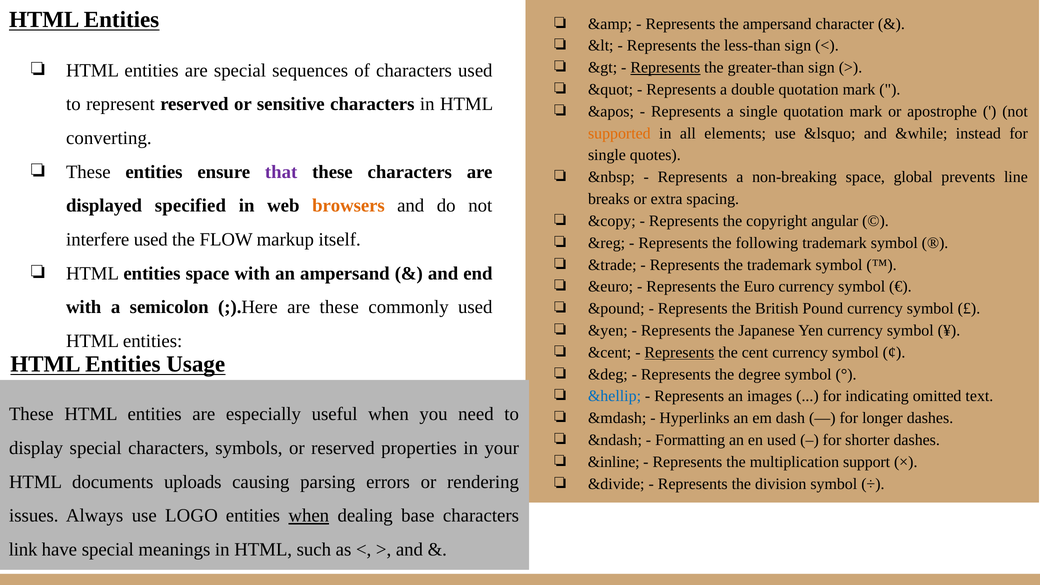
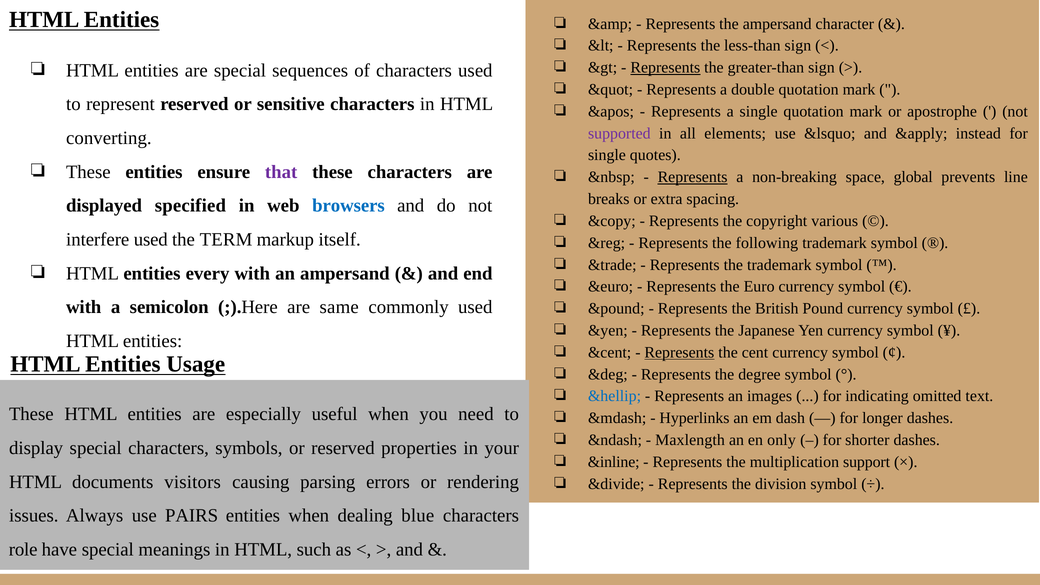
supported colour: orange -> purple (619, 133)
&while: &while -> &apply (921, 133)
Represents underline: none -> present (693, 177)
browsers colour: orange -> blue (348, 206)
angular: angular -> various (835, 221)
FLOW: FLOW -> TERM (226, 240)
entities space: space -> every (208, 273)
are these: these -> same (339, 307)
Formatting: Formatting -> Maxlength (690, 440)
en used: used -> only (782, 440)
uploads: uploads -> visitors (193, 482)
LOGO: LOGO -> PAIRS (192, 516)
when underline: present -> none (309, 516)
base: base -> blue (418, 516)
link: link -> role (23, 549)
